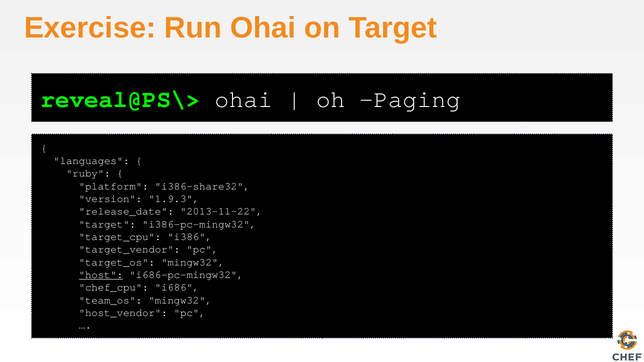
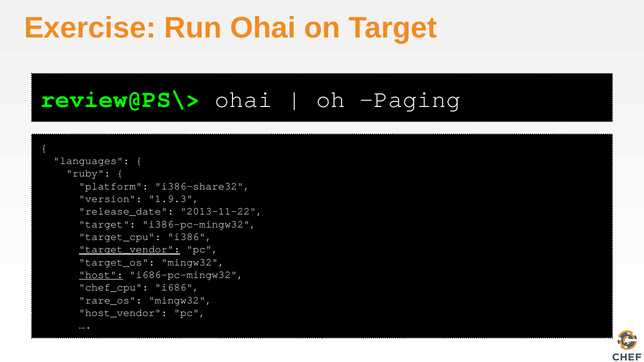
reveal@PS\>: reveal@PS\> -> review@PS\> (120, 99)
target_vendor underline: none -> present (130, 250)
team_os: team_os -> rare_os (110, 300)
